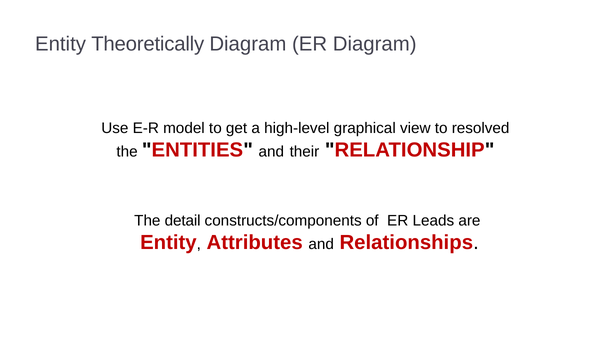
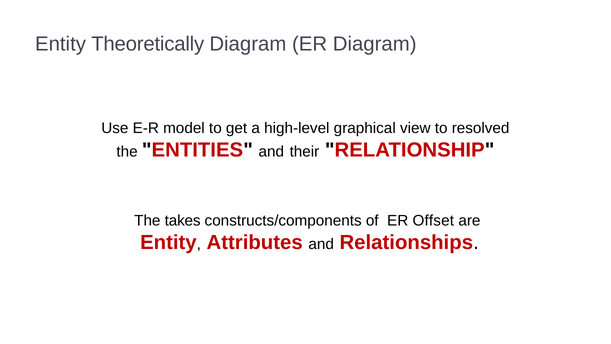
detail: detail -> takes (183, 221)
Leads: Leads -> Offset (433, 221)
